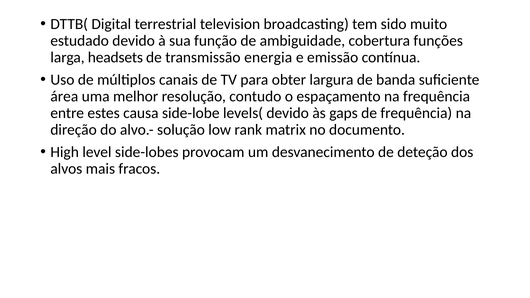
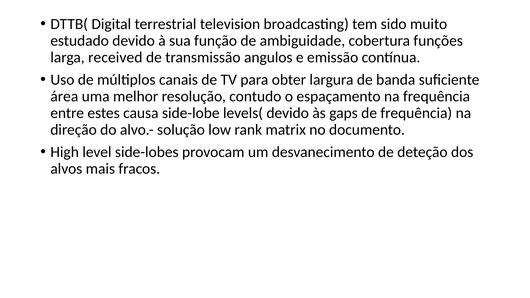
headsets: headsets -> received (115, 57)
energia: energia -> angulos (268, 57)
